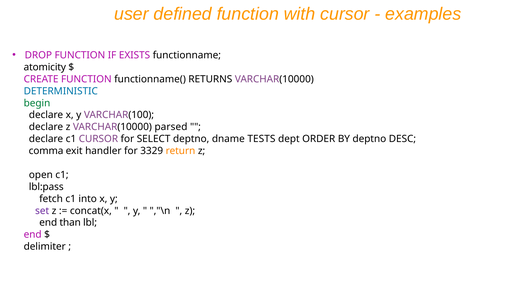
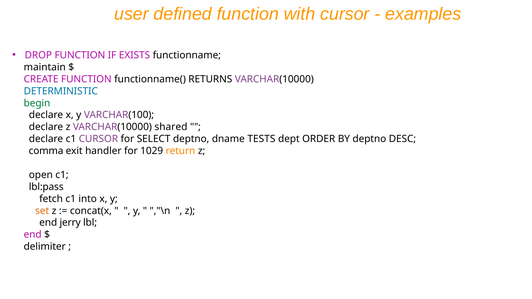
atomicity: atomicity -> maintain (45, 67)
parsed: parsed -> shared (171, 127)
3329: 3329 -> 1029 (152, 151)
set colour: purple -> orange (42, 211)
than: than -> jerry (70, 223)
